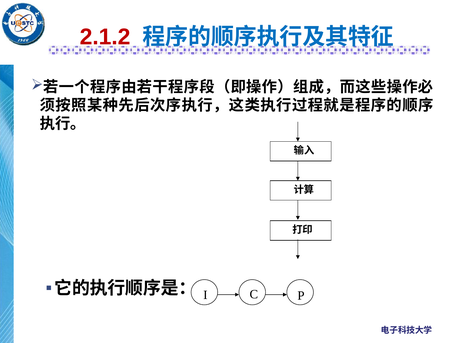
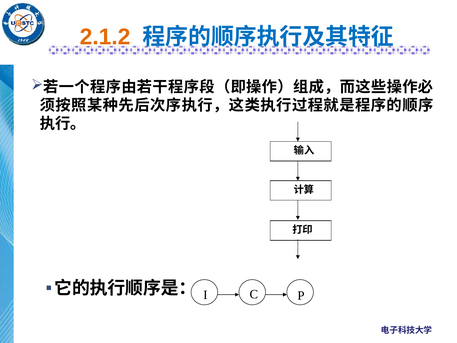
2.1.2 colour: red -> orange (105, 37)
